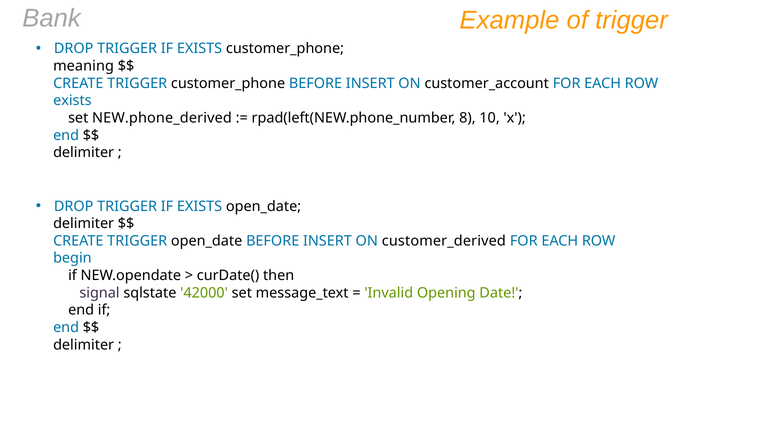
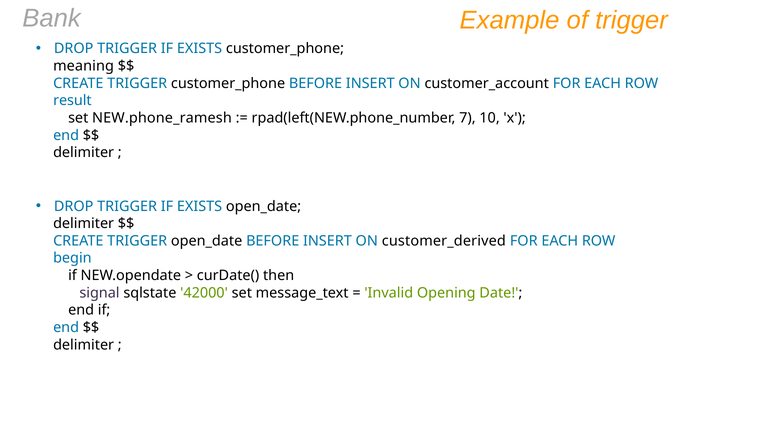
exists: exists -> result (72, 101)
NEW.phone_derived: NEW.phone_derived -> NEW.phone_ramesh (162, 118)
8: 8 -> 7 (467, 118)
